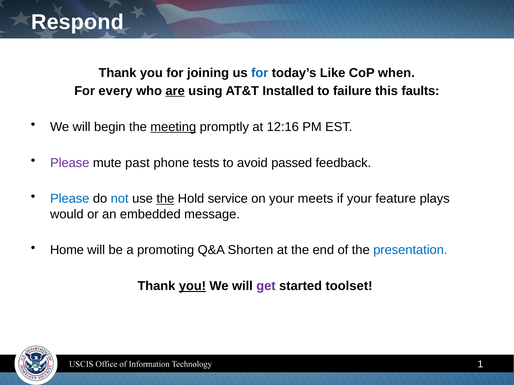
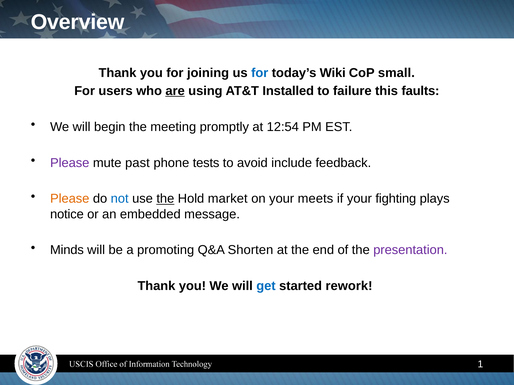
Respond: Respond -> Overview (78, 22)
Like: Like -> Wiki (333, 73)
when: when -> small (396, 73)
every: every -> users (116, 91)
meeting underline: present -> none (173, 127)
12:16: 12:16 -> 12:54 (283, 127)
passed: passed -> include (292, 163)
Please colour: blue -> orange (70, 199)
service: service -> market (228, 199)
feature: feature -> fighting (396, 199)
would: would -> notice (67, 214)
Home: Home -> Minds (67, 250)
presentation colour: blue -> purple (410, 250)
you underline: present -> none (192, 286)
get colour: purple -> blue (266, 286)
toolset: toolset -> rework (349, 286)
